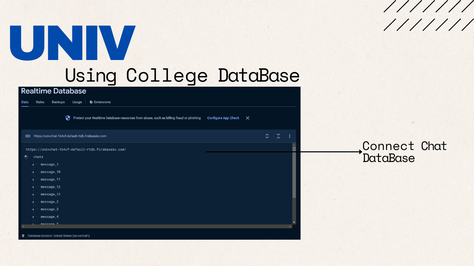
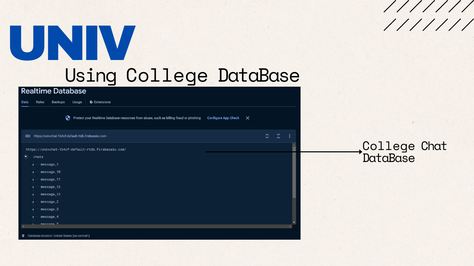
Connect: Connect -> College (389, 146)
